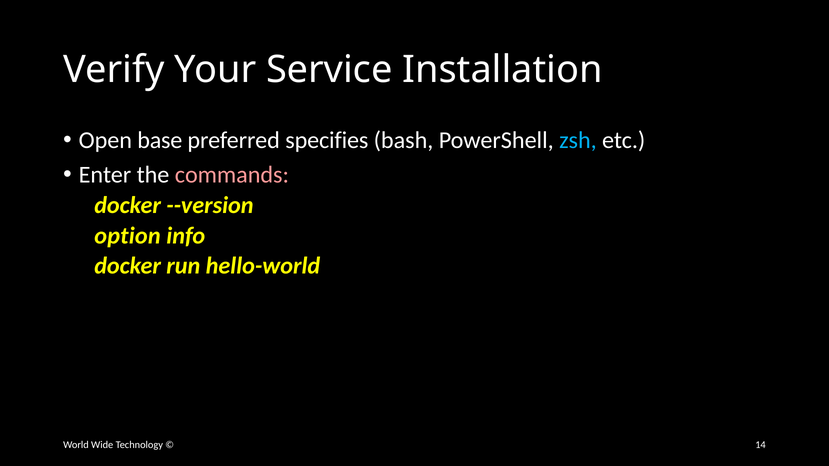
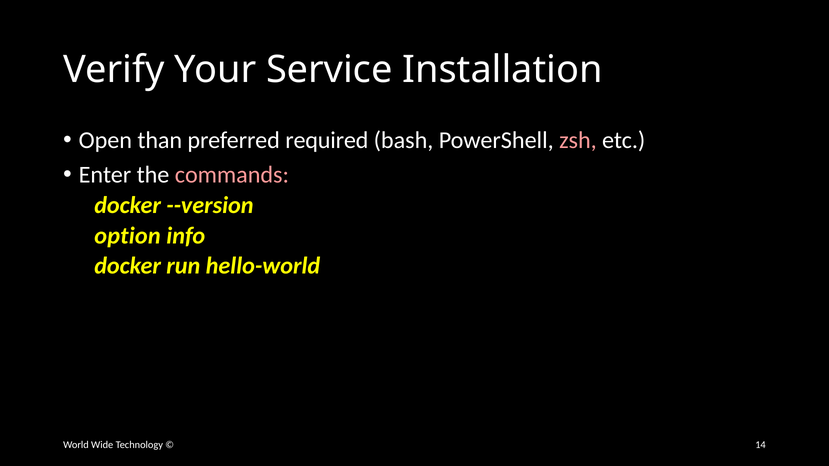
base: base -> than (160, 140)
specifies: specifies -> required (327, 140)
zsh colour: light blue -> pink (578, 140)
